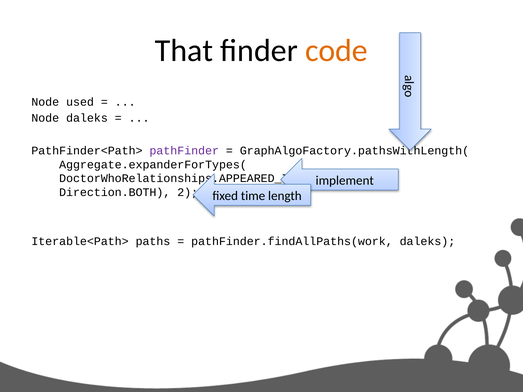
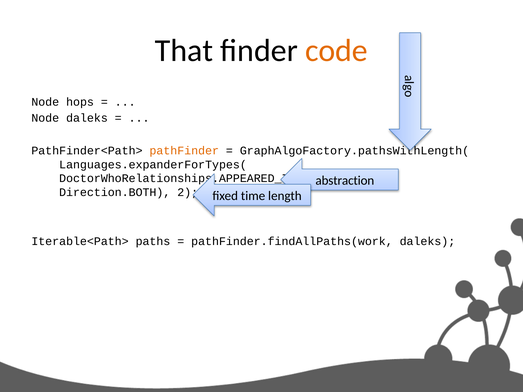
used: used -> hops (80, 102)
pathFinder colour: purple -> orange (184, 151)
Aggregate.expanderForTypes(: Aggregate.expanderForTypes( -> Languages.expanderForTypes( (153, 165)
implement: implement -> abstraction (345, 181)
